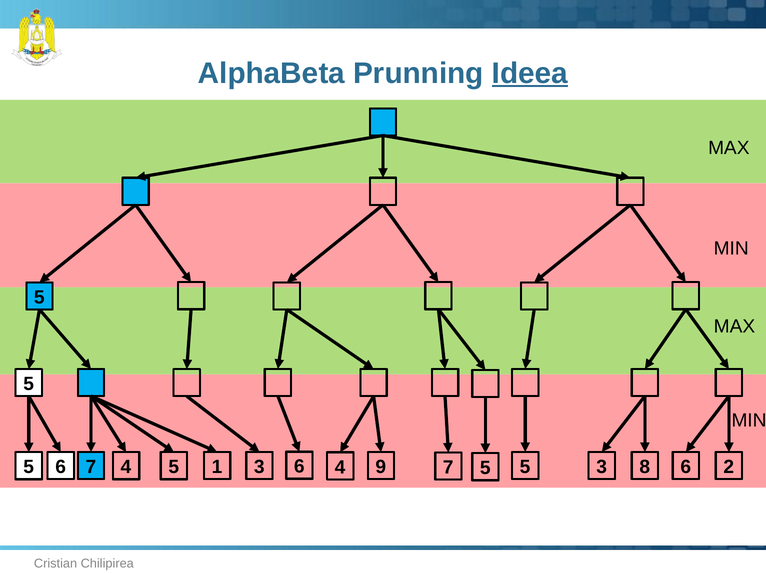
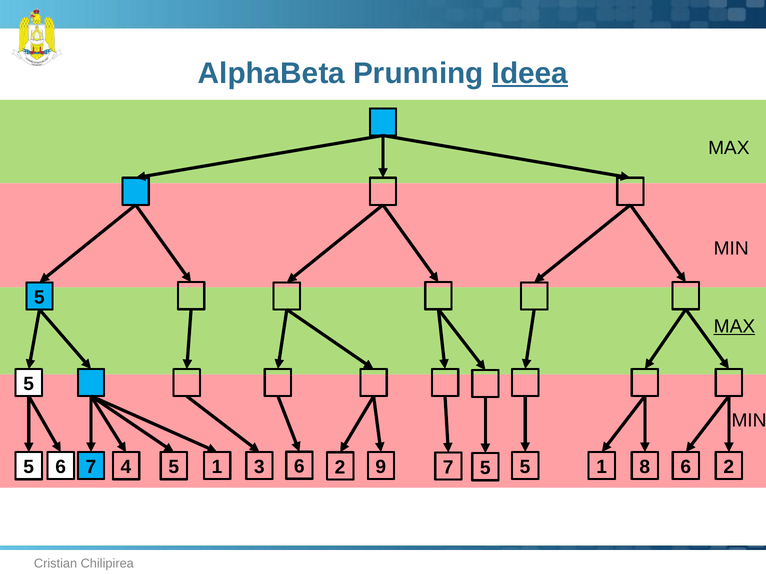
MAX underline: none -> present (734, 327)
5 4: 4 -> 2 (340, 468)
6 3: 3 -> 1 (602, 467)
